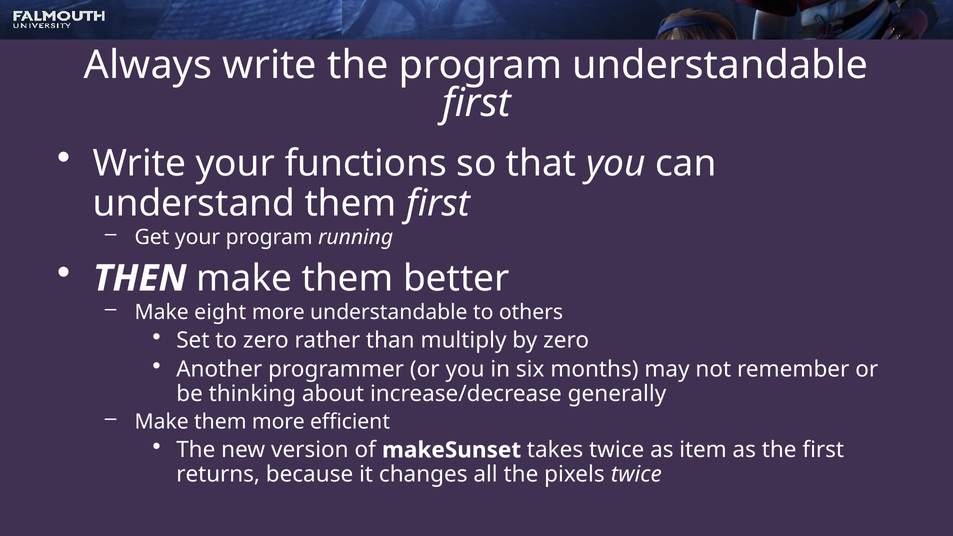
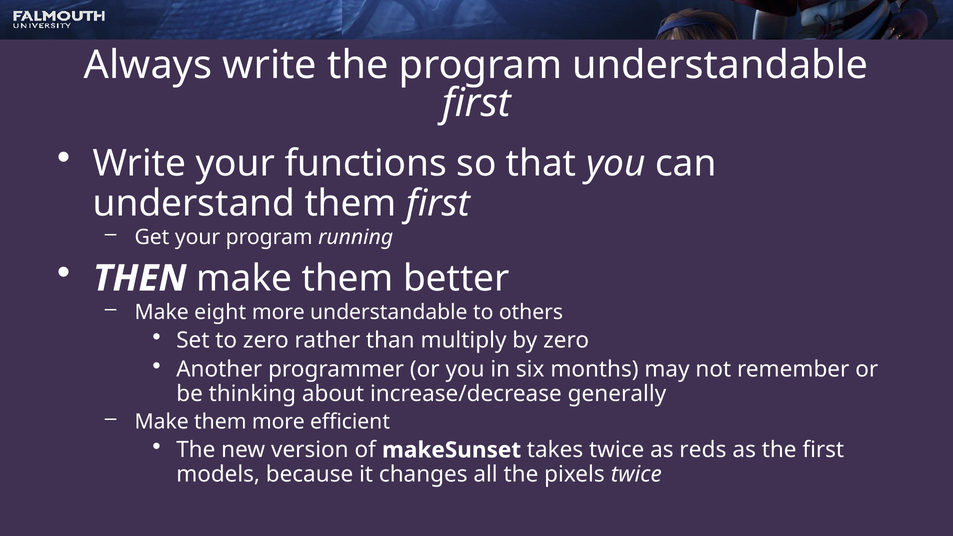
item: item -> reds (703, 450)
returns: returns -> models (218, 474)
